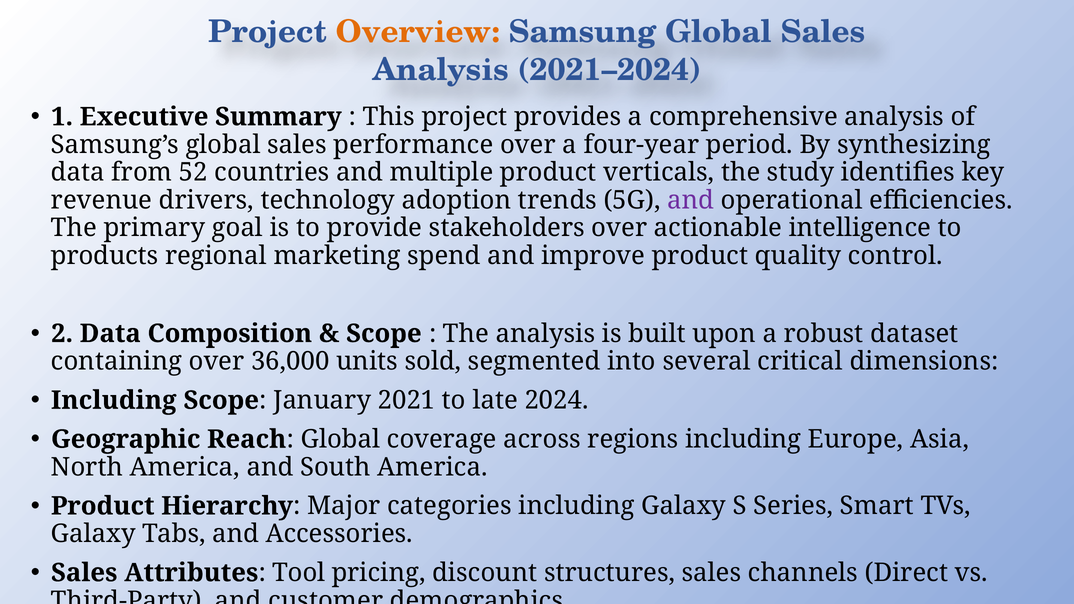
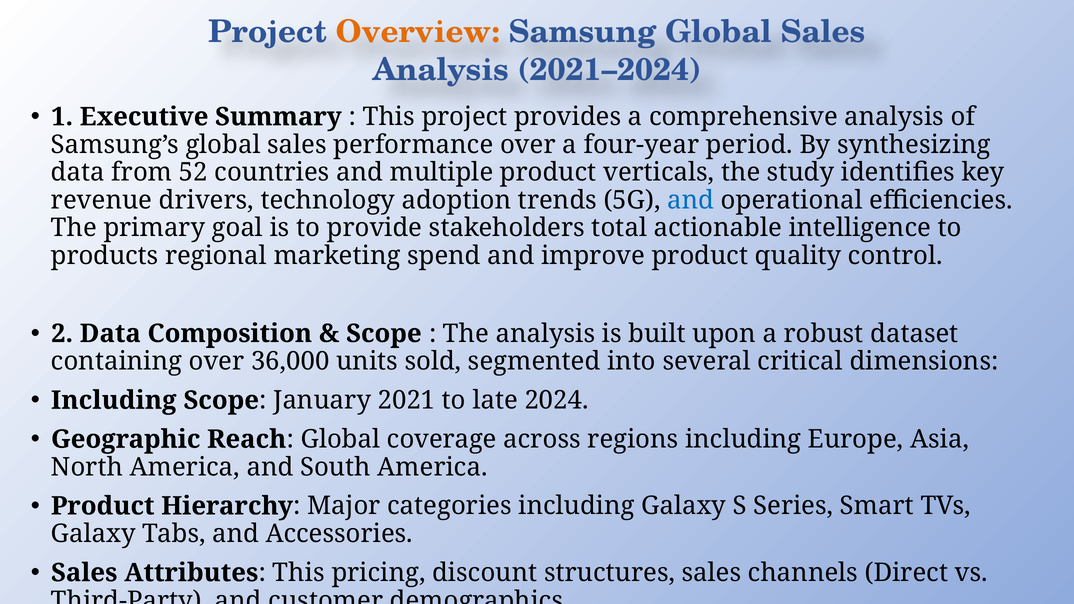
and colour: purple -> blue (691, 200)
stakeholders over: over -> total (619, 228)
Attributes Tool: Tool -> This (299, 573)
